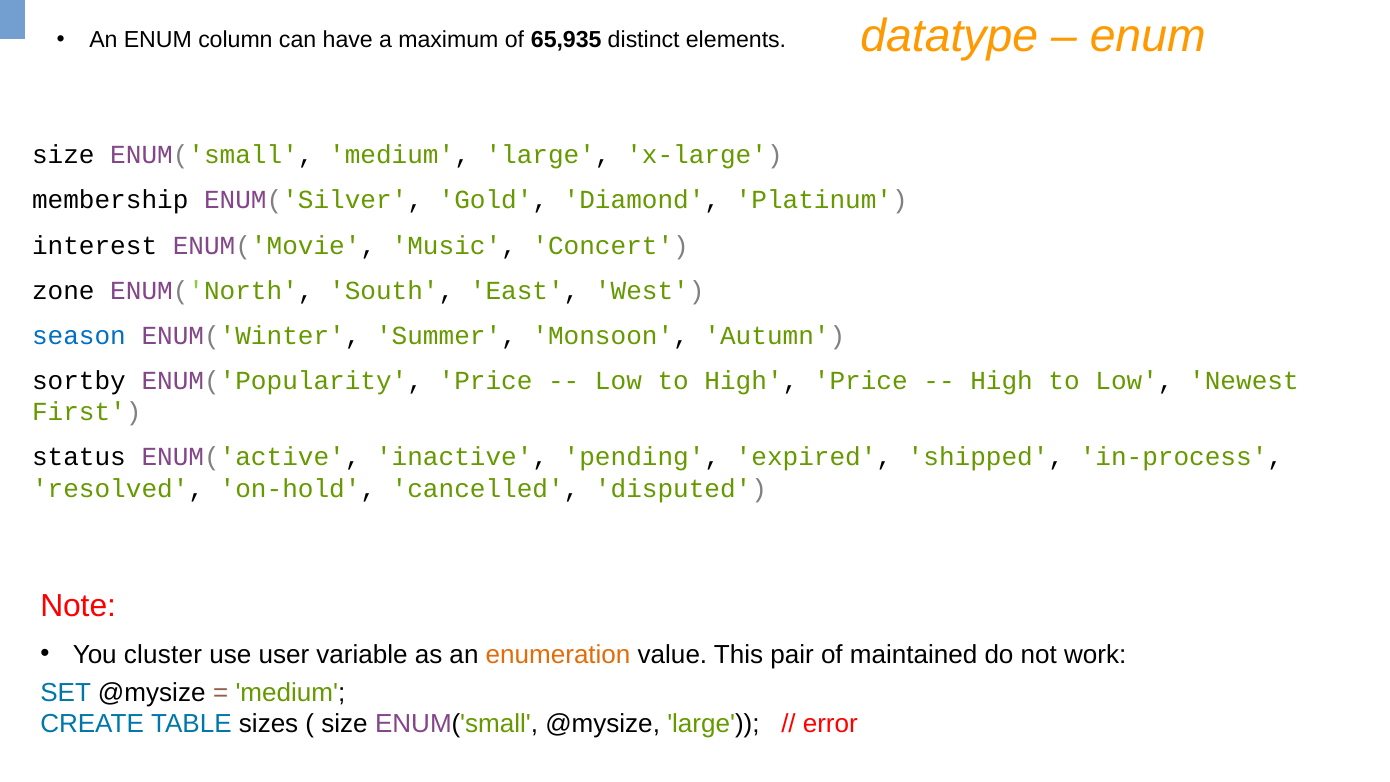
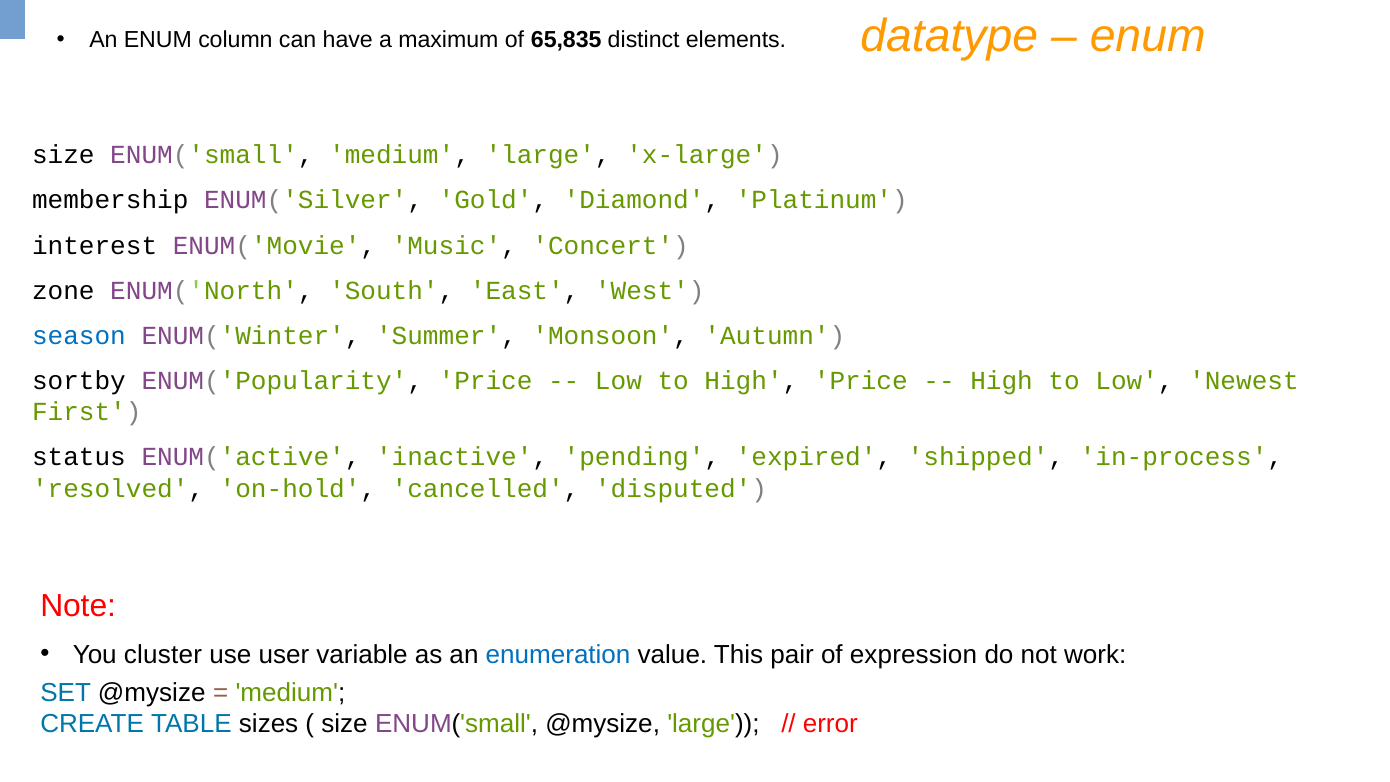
65,935: 65,935 -> 65,835 (566, 40)
enumeration colour: orange -> blue (558, 654)
maintained: maintained -> expression (913, 654)
